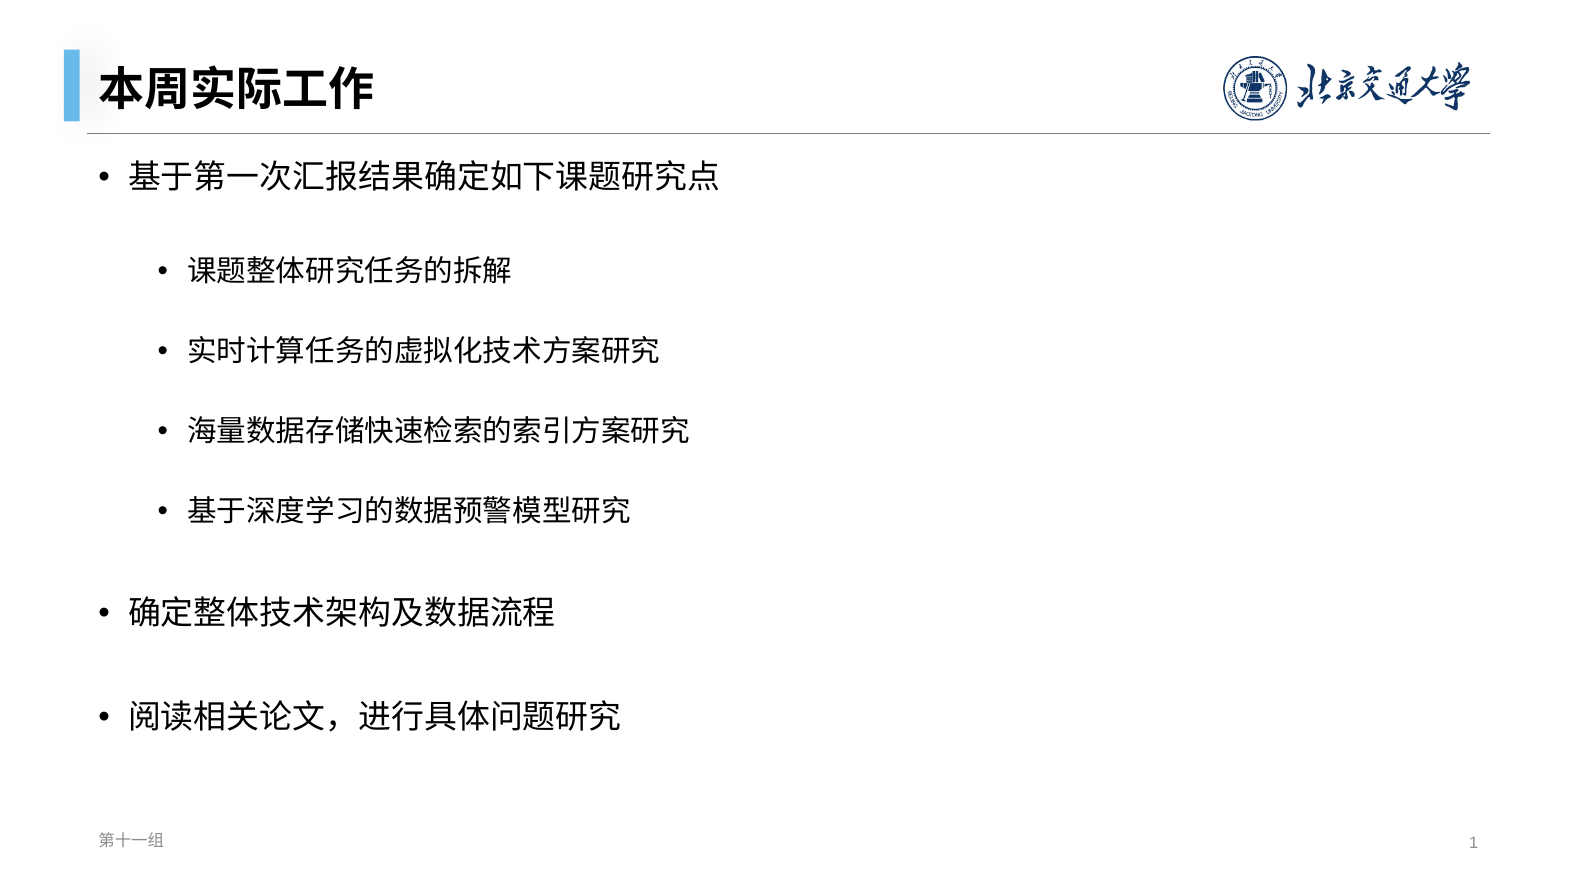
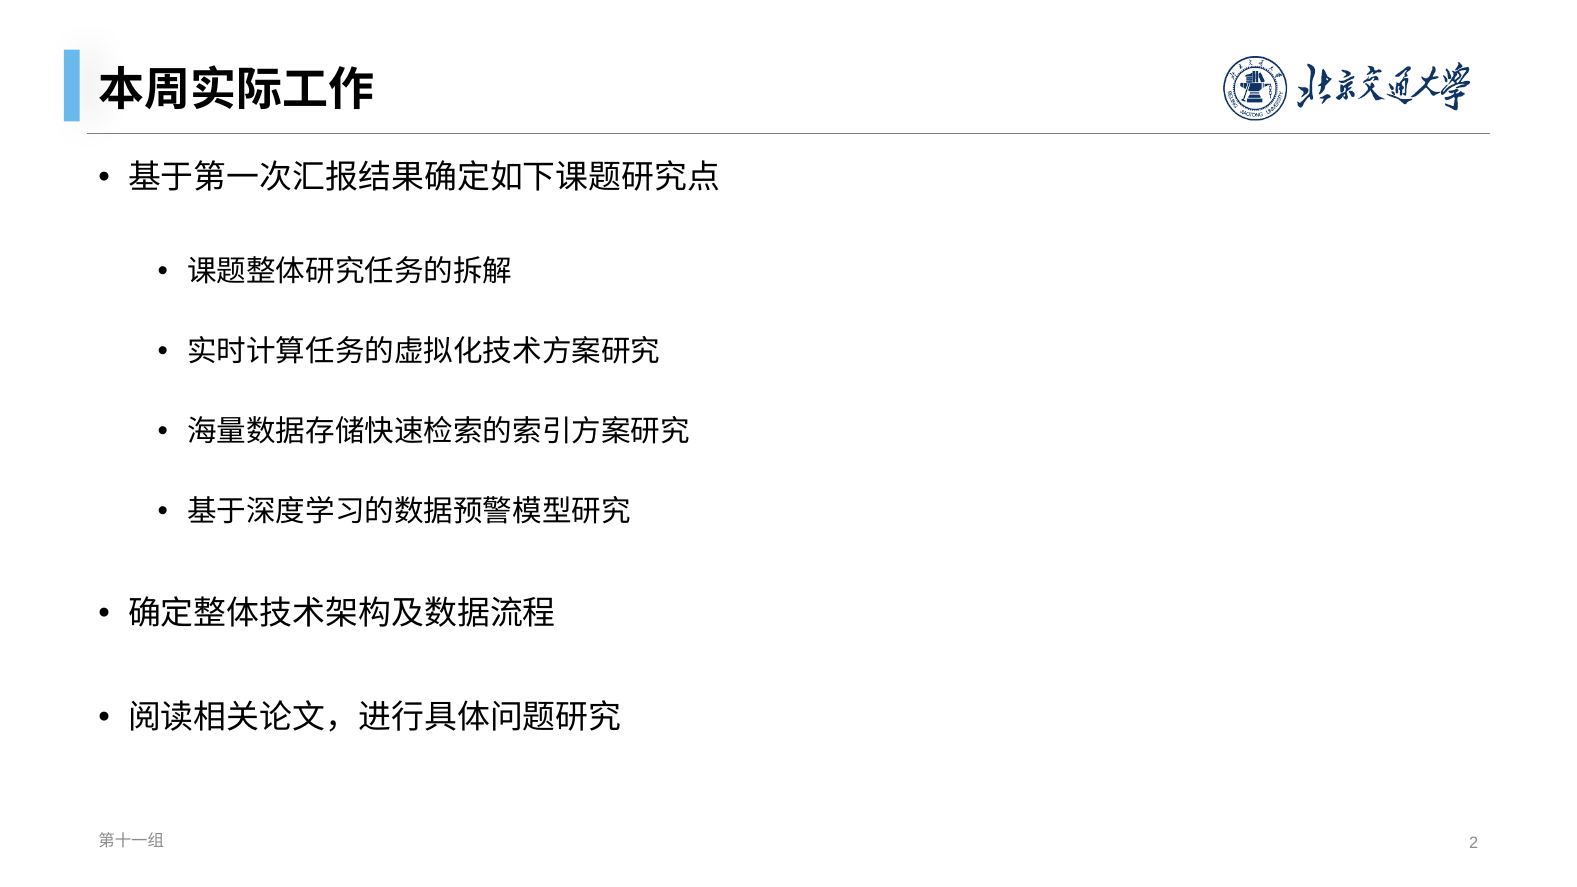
1: 1 -> 2 (1474, 843)
